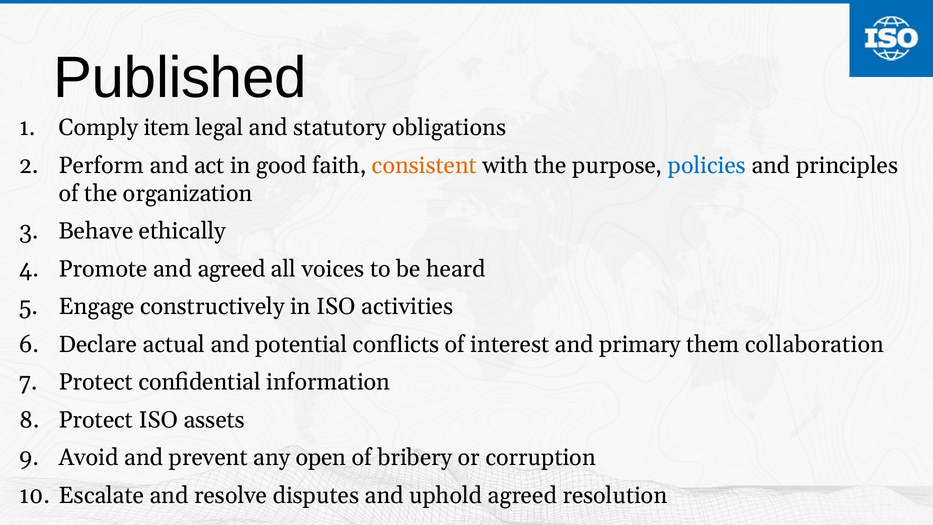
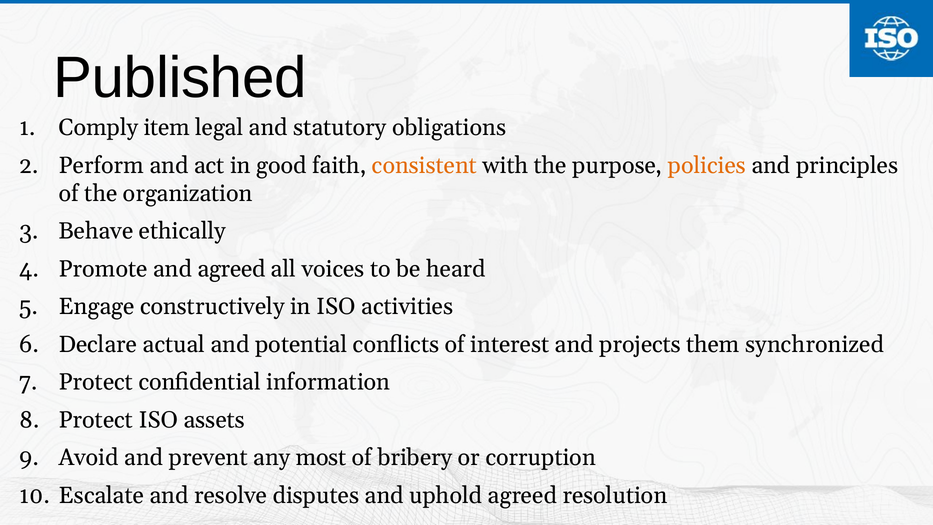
policies colour: blue -> orange (707, 165)
primary: primary -> projects (640, 344)
collaboration: collaboration -> synchronized (815, 344)
open: open -> most (321, 457)
